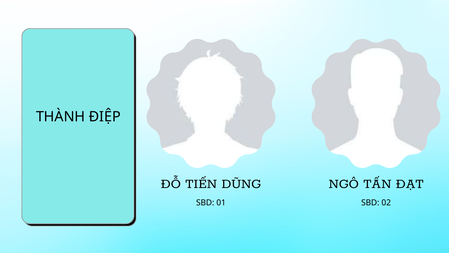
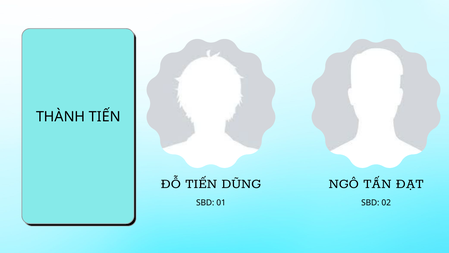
THÀNH ĐIỆP: ĐIỆP -> TIẾN (105, 117)
